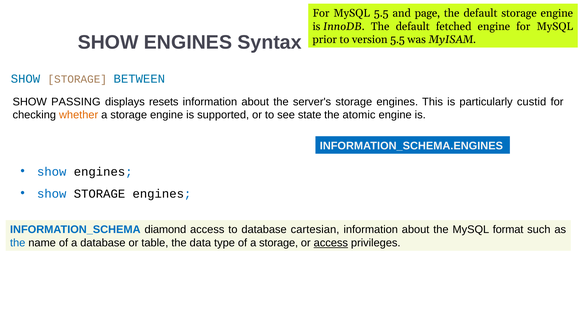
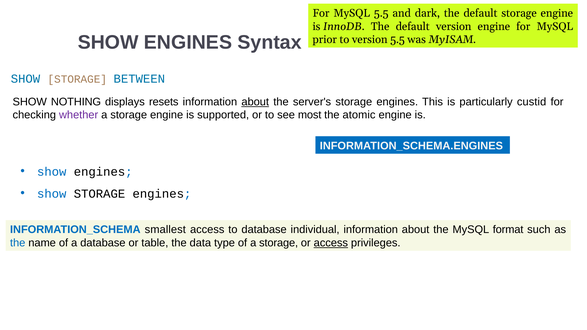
page: page -> dark (427, 13)
default fetched: fetched -> version (454, 26)
PASSING: PASSING -> NOTHING (76, 102)
about underline: none -> present (255, 102)
whether colour: orange -> purple (79, 115)
state: state -> most (310, 115)
diamond: diamond -> smallest (165, 230)
cartesian: cartesian -> individual (315, 230)
